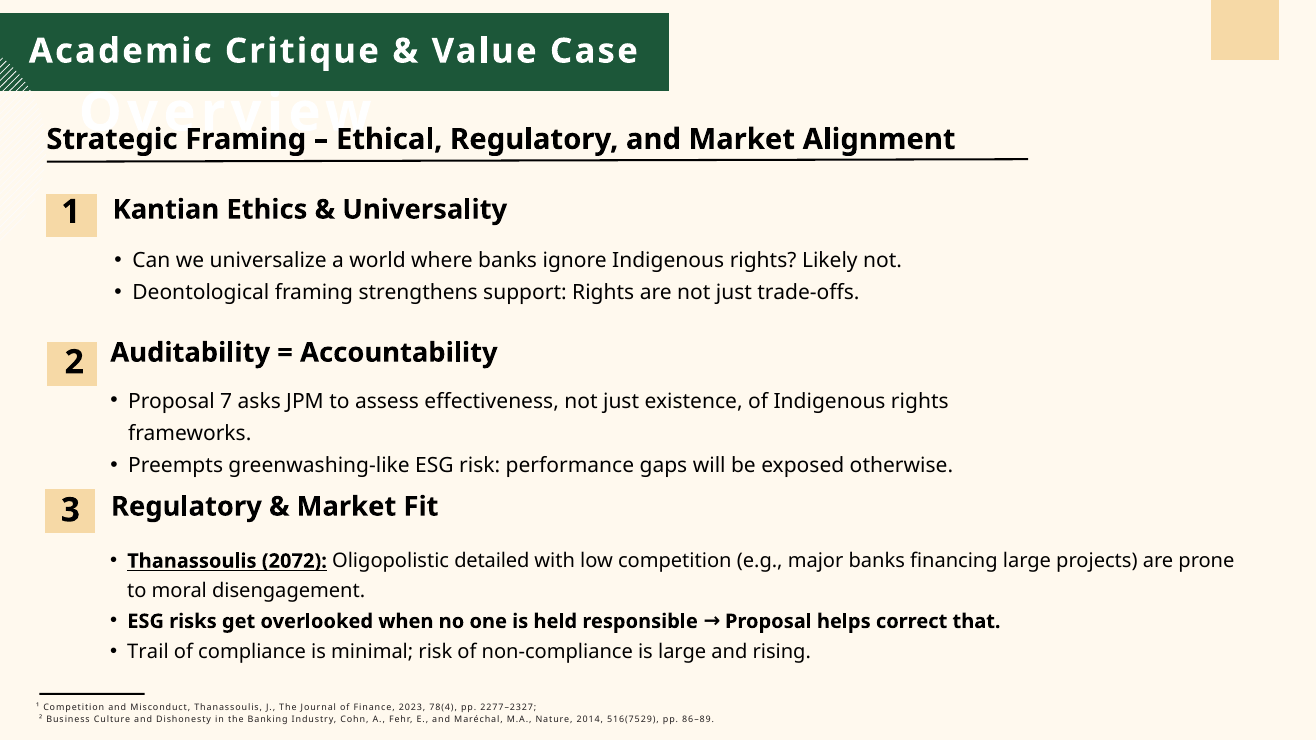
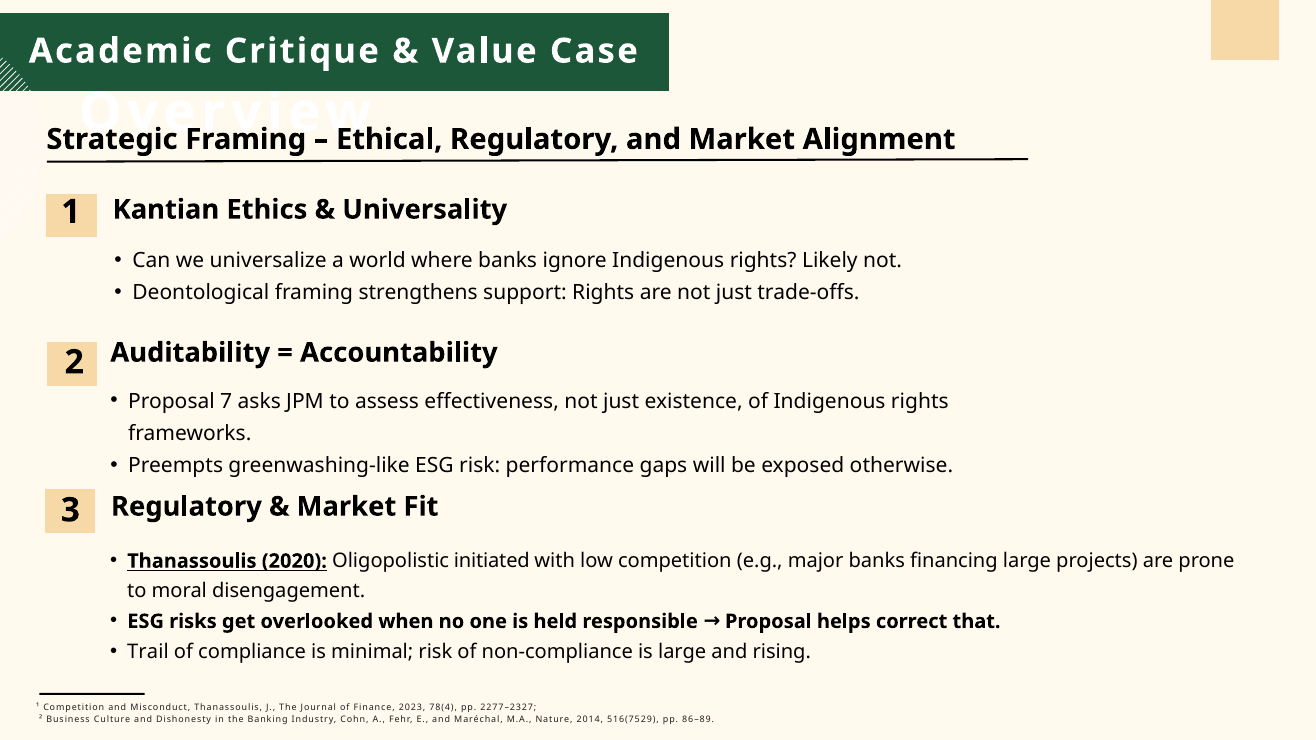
2072: 2072 -> 2020 (294, 561)
detailed: detailed -> initiated (492, 561)
